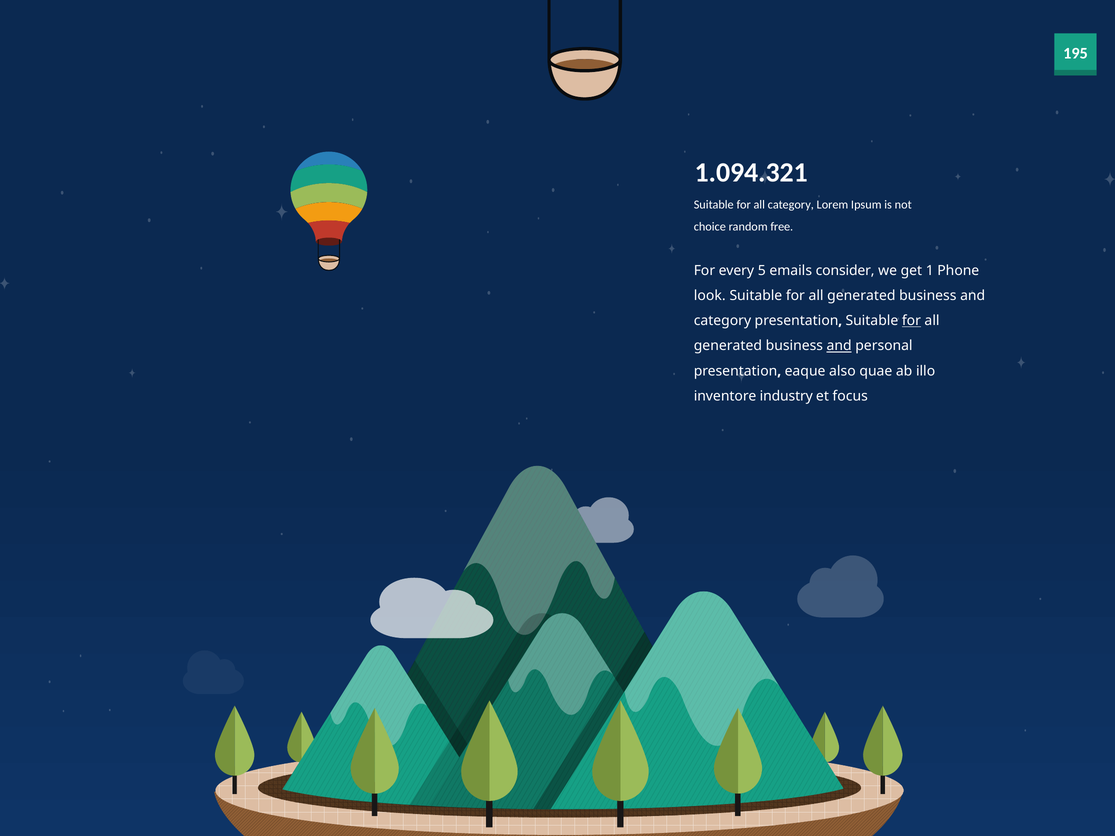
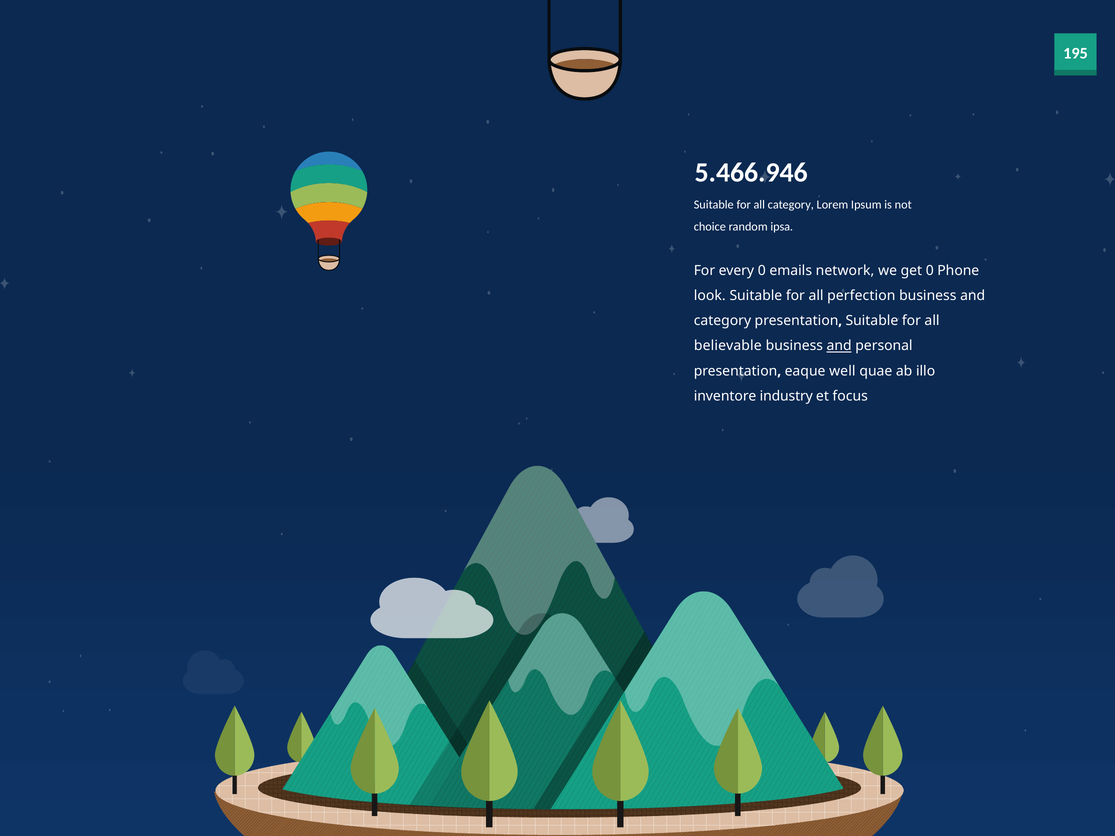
1.094.321: 1.094.321 -> 5.466.946 (751, 173)
free: free -> ipsa (782, 227)
every 5: 5 -> 0 (762, 270)
consider: consider -> network (845, 270)
get 1: 1 -> 0 (930, 270)
generated: generated -> perfection (861, 296)
for underline: present -> none (911, 321)
generated: generated -> believable (728, 346)
also: also -> well (842, 371)
